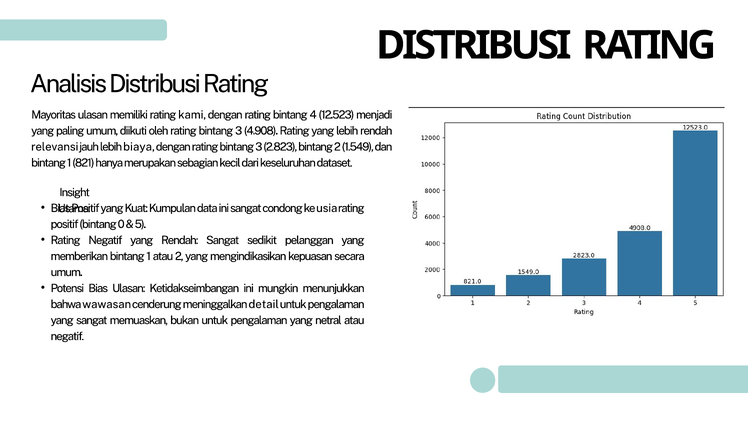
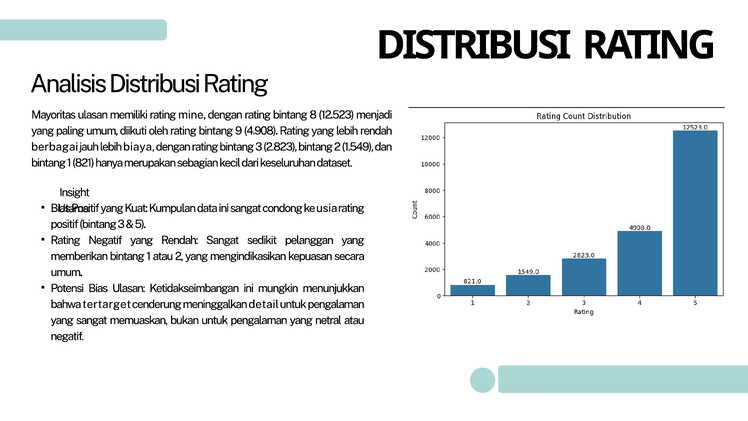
kami: kami -> mine (192, 115)
4: 4 -> 8 (313, 115)
oleh rating bintang 3: 3 -> 9 (239, 131)
relevansi: relevansi -> berbagai (55, 147)
positif bintang 0: 0 -> 3 (121, 224)
wawasan: wawasan -> tertarget (107, 304)
